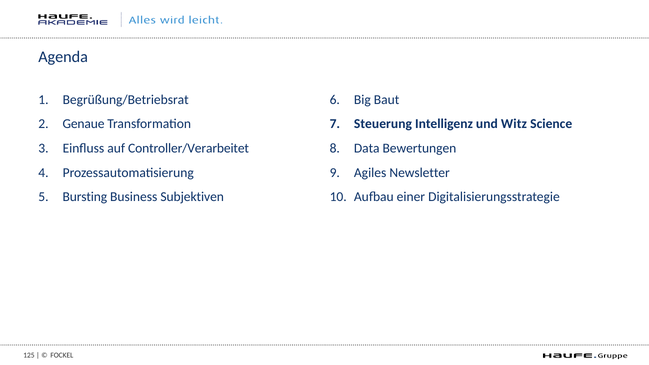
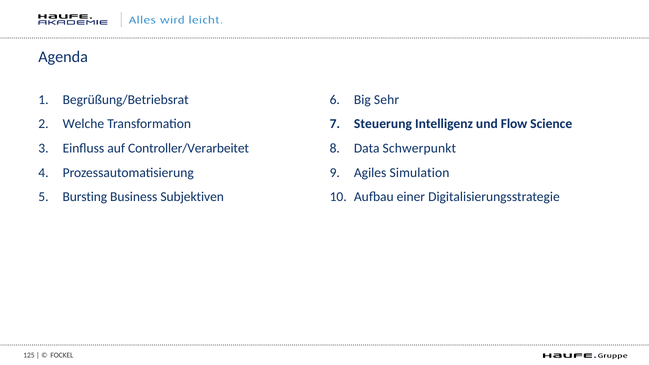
Baut: Baut -> Sehr (387, 100)
Genaue: Genaue -> Welche (83, 124)
Witz: Witz -> Flow (514, 124)
Bewertungen: Bewertungen -> Schwerpunkt (419, 148)
Newsletter: Newsletter -> Simulation (420, 173)
